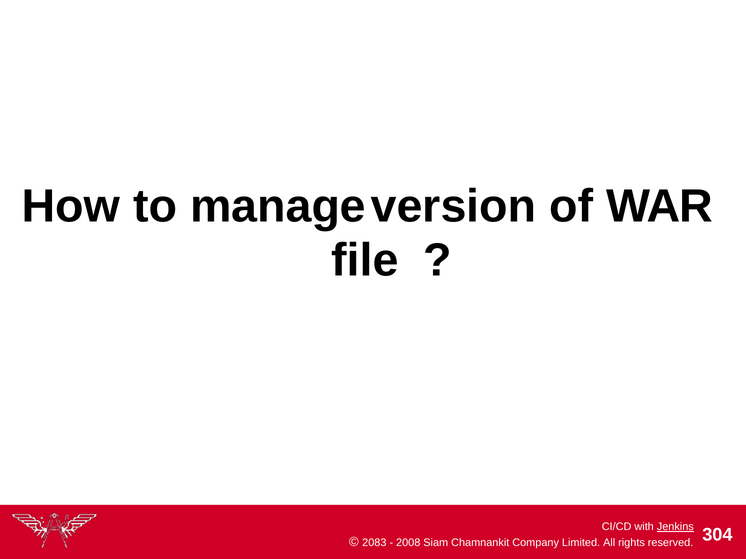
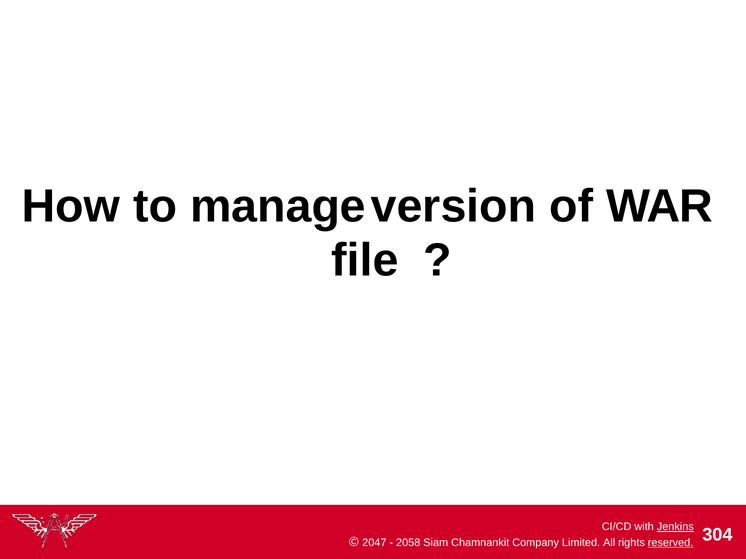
2083: 2083 -> 2047 (374, 543)
2008: 2008 -> 2058 (408, 543)
reserved underline: none -> present (671, 543)
